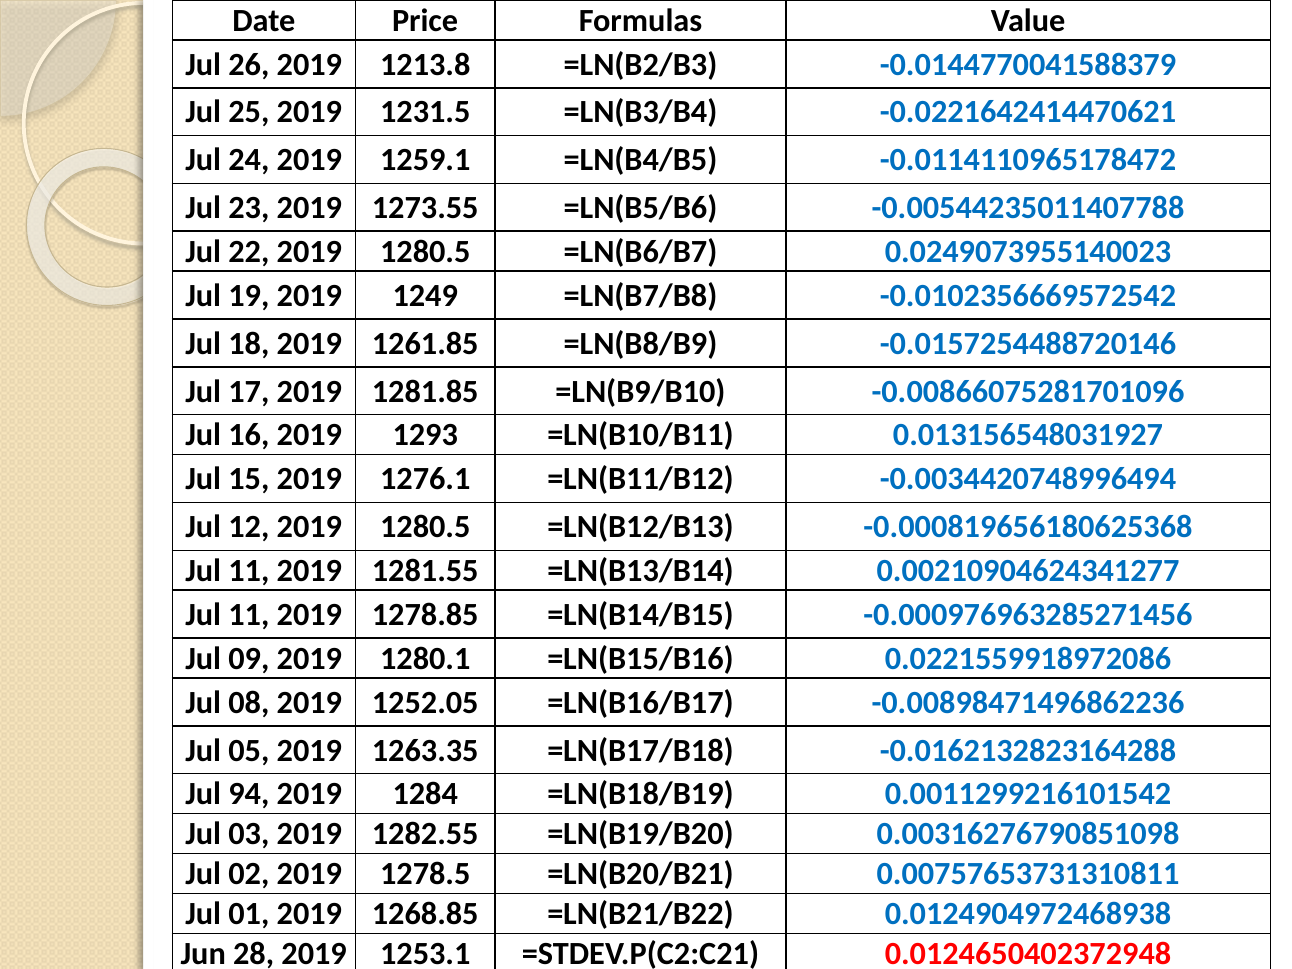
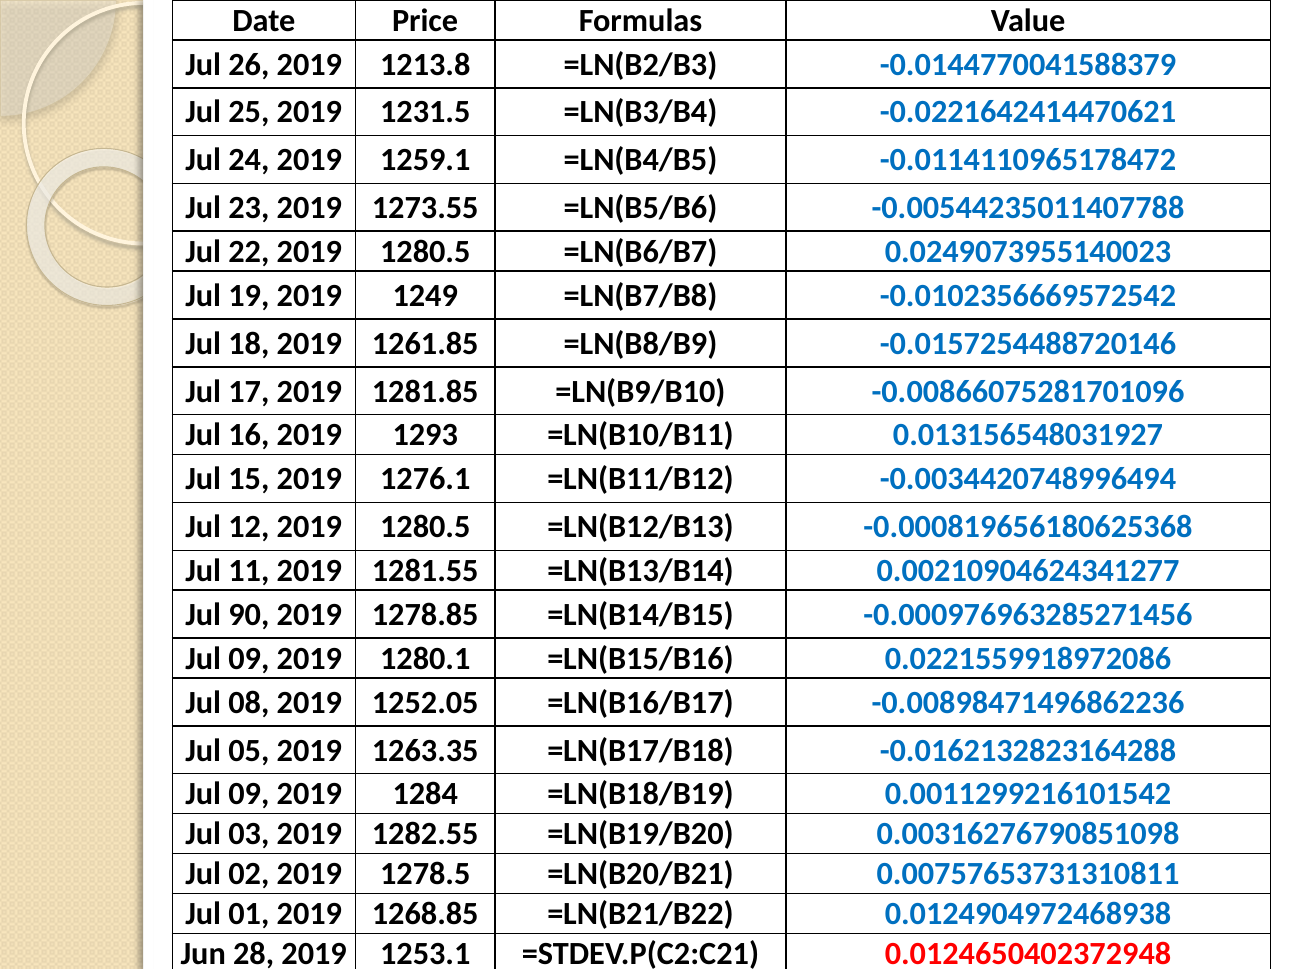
11: 11 -> 90 (249, 615)
94: 94 -> 09 (249, 794)
